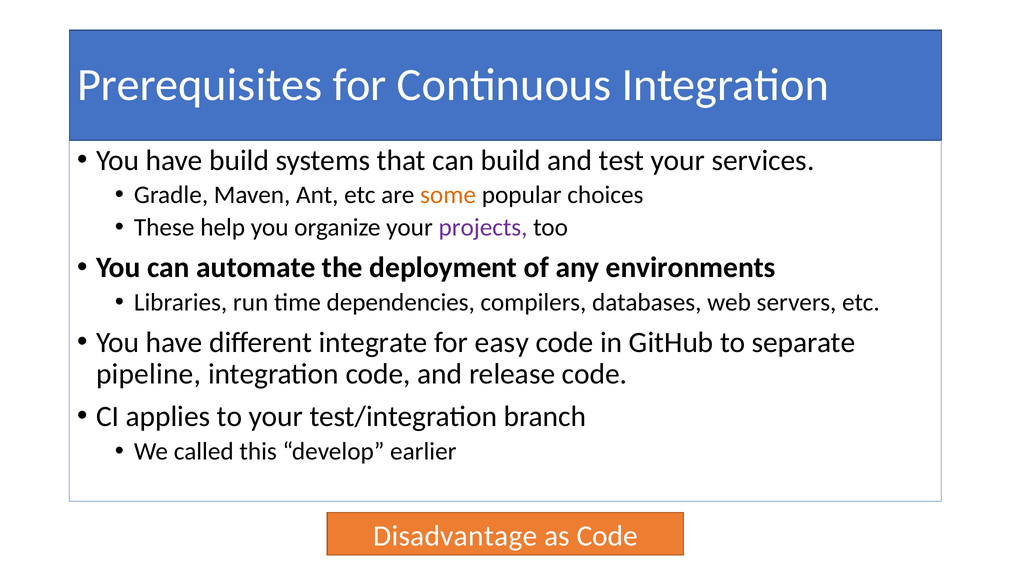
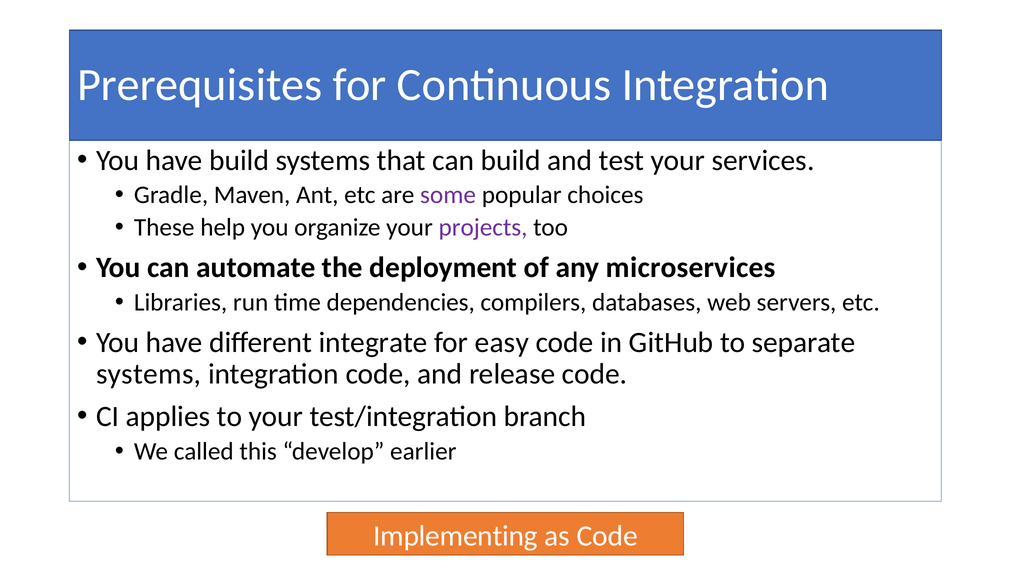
some colour: orange -> purple (448, 195)
environments: environments -> microservices (691, 268)
pipeline: pipeline -> systems (149, 375)
Disadvantage: Disadvantage -> Implementing (455, 536)
